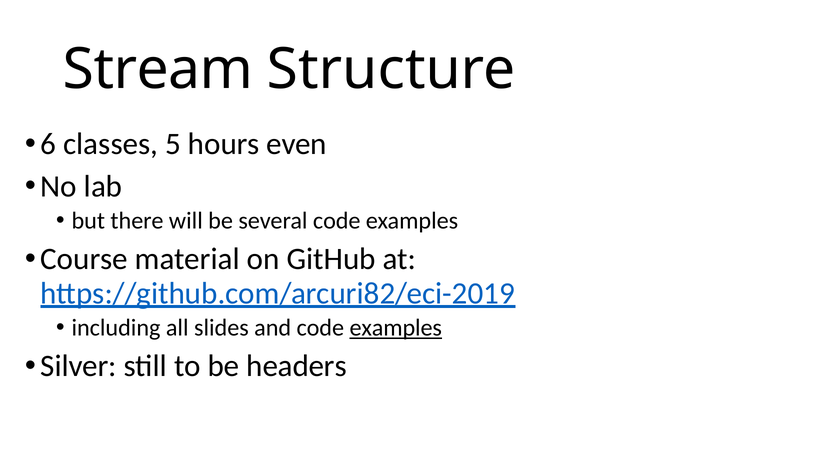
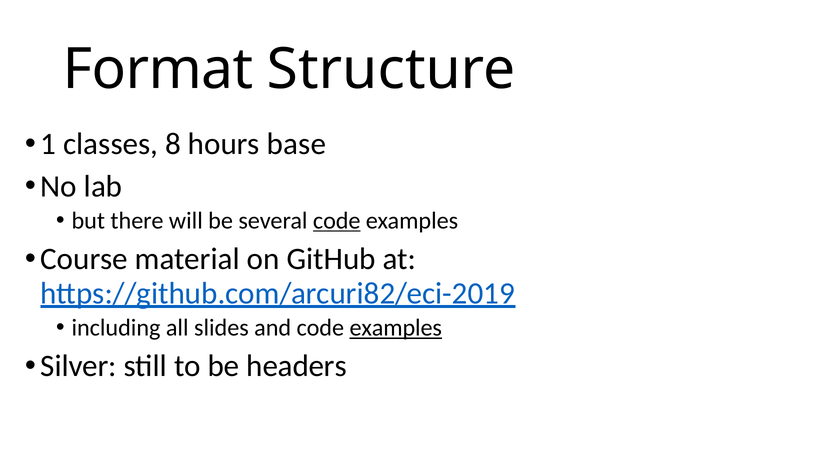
Stream: Stream -> Format (158, 70)
6: 6 -> 1 (48, 144)
5: 5 -> 8 (173, 144)
even: even -> base (296, 144)
code underline: none -> present (337, 221)
